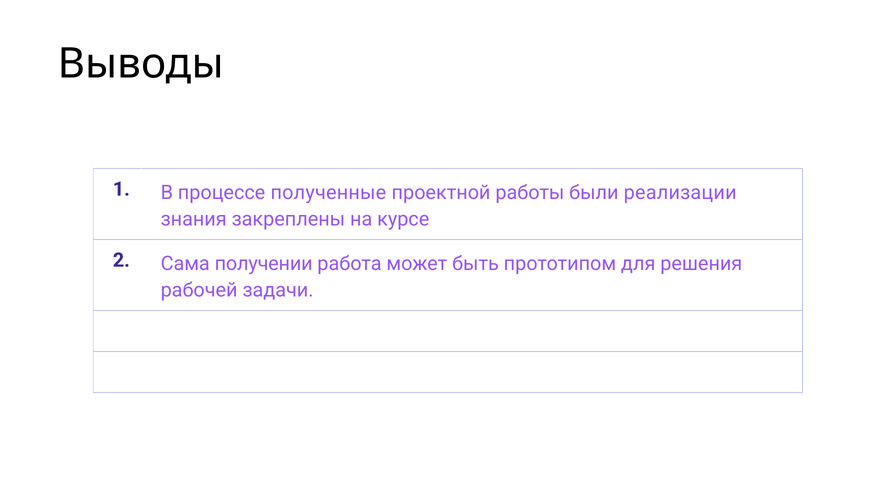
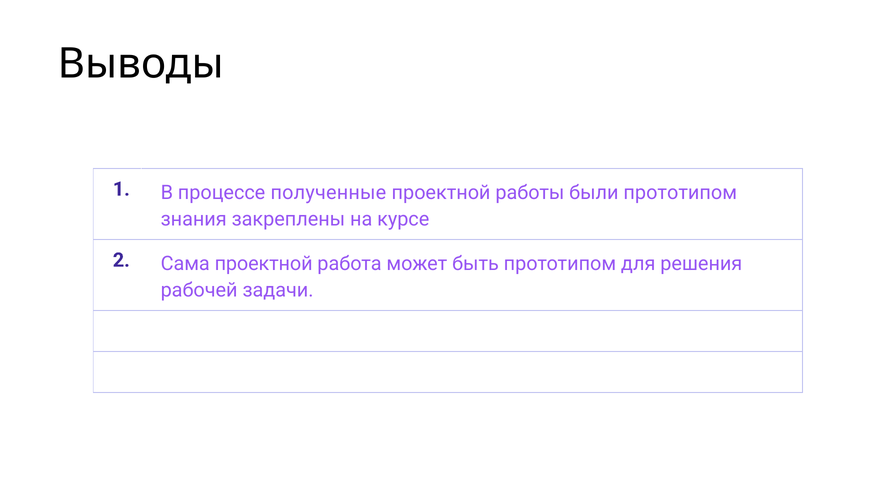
были реализации: реализации -> прототипом (680, 193)
Сама получении: получении -> проектной (264, 264)
